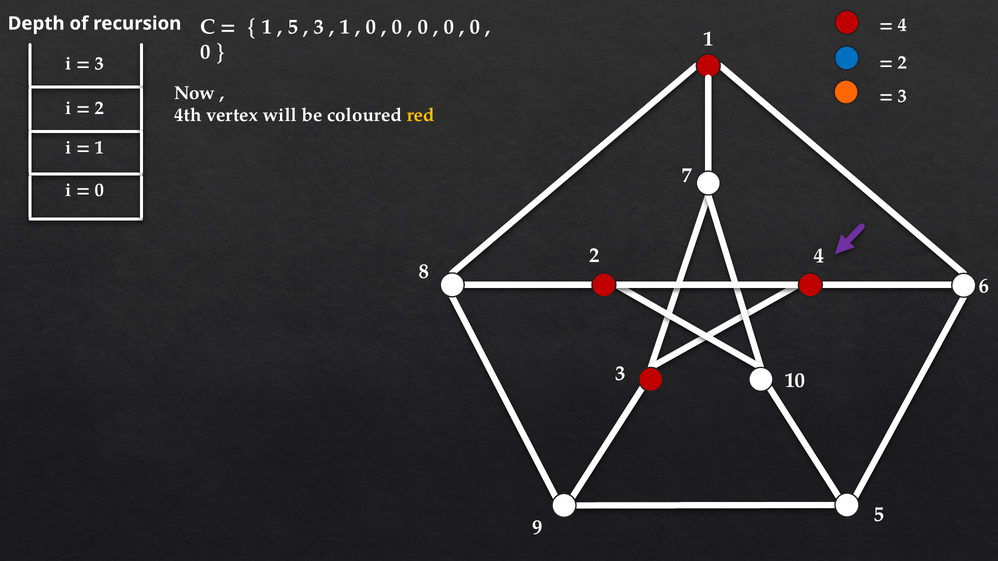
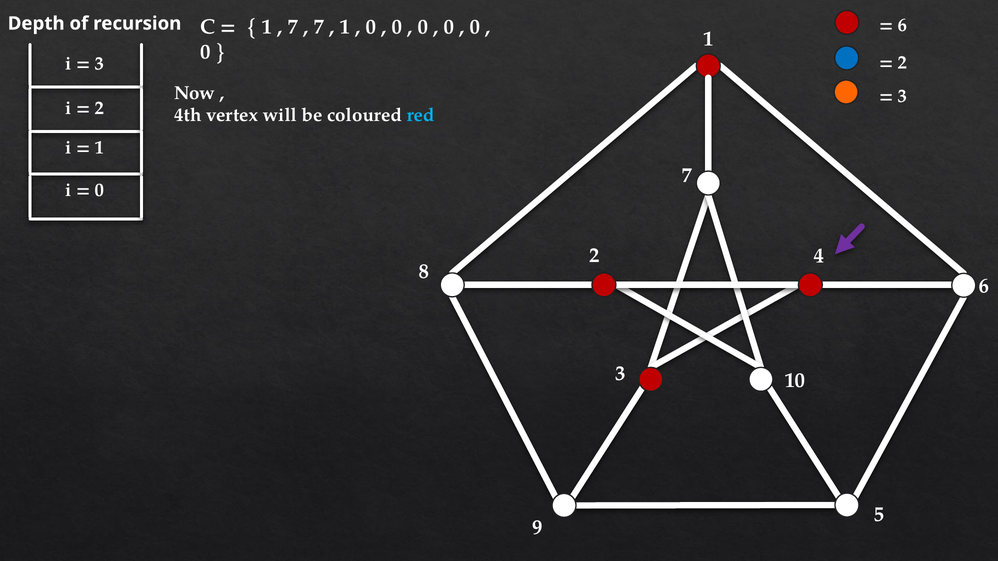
4: 4 -> 6 (903, 25)
5: 5 -> 7 (293, 27)
3: 3 -> 7 (319, 27)
red colour: yellow -> light blue (421, 115)
